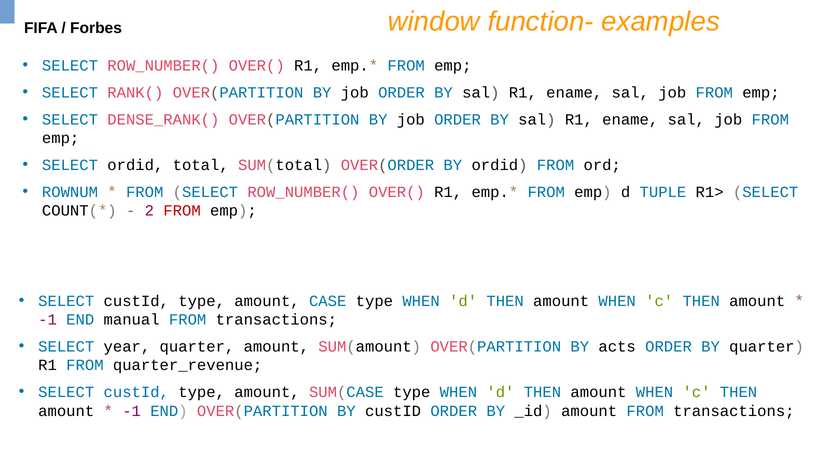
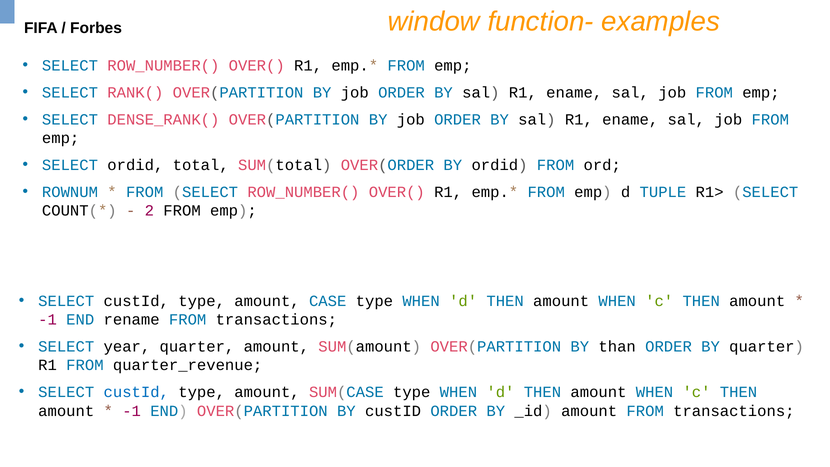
FROM colour: red -> black (182, 211)
manual: manual -> rename (132, 319)
acts: acts -> than (617, 346)
